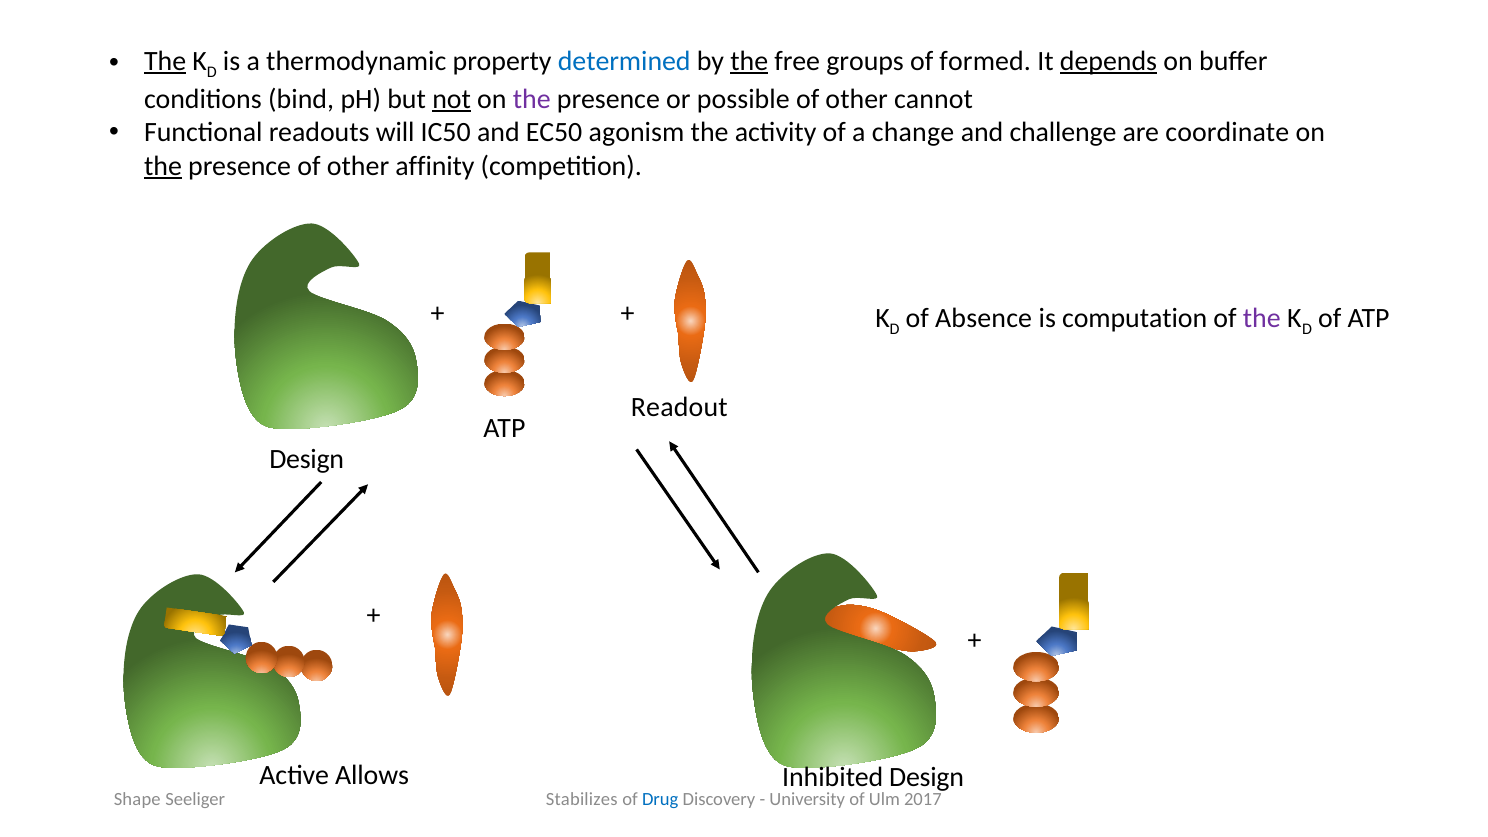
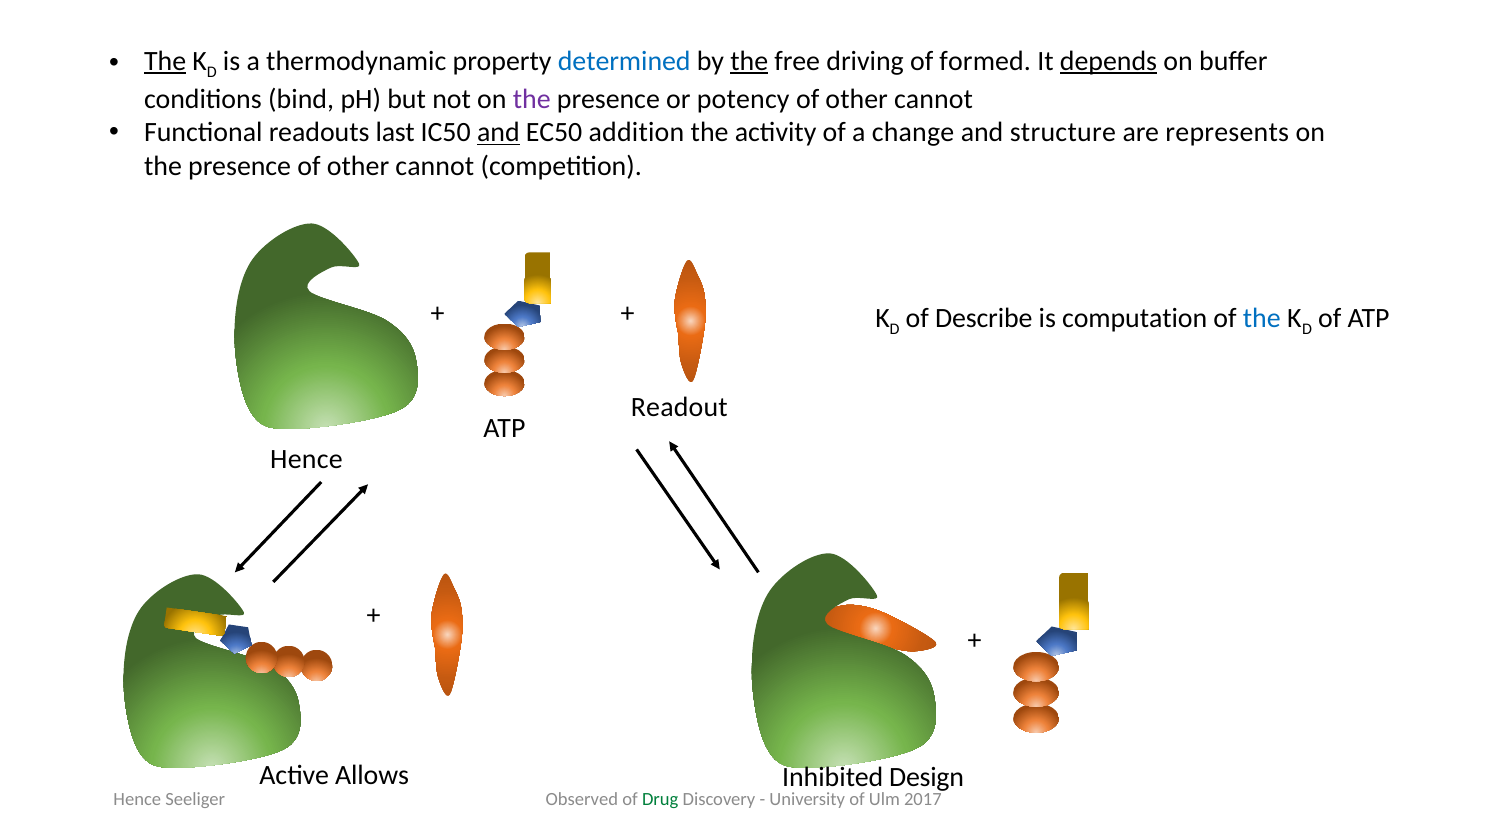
groups: groups -> driving (865, 61)
not underline: present -> none (452, 99)
possible: possible -> potency (743, 99)
will: will -> last (395, 133)
and underline: none -> present (498, 133)
agonism: agonism -> addition (636, 133)
challenge: challenge -> structure (1063, 133)
coordinate: coordinate -> represents (1227, 133)
the underline: present -> none (163, 166)
presence of other affinity: affinity -> cannot (435, 166)
Absence: Absence -> Describe (984, 318)
the colour: purple -> blue (1262, 318)
Design: Design -> Hence (306, 459)
Stabilizes: Stabilizes -> Observed (582, 799)
Drug colour: blue -> green (660, 799)
Shape: Shape -> Hence (137, 799)
